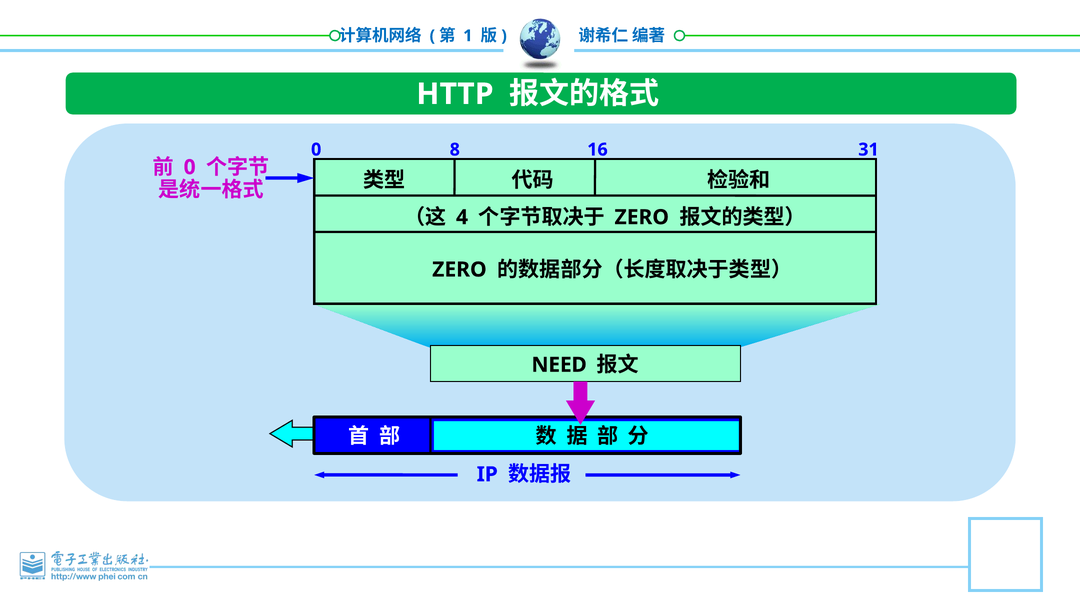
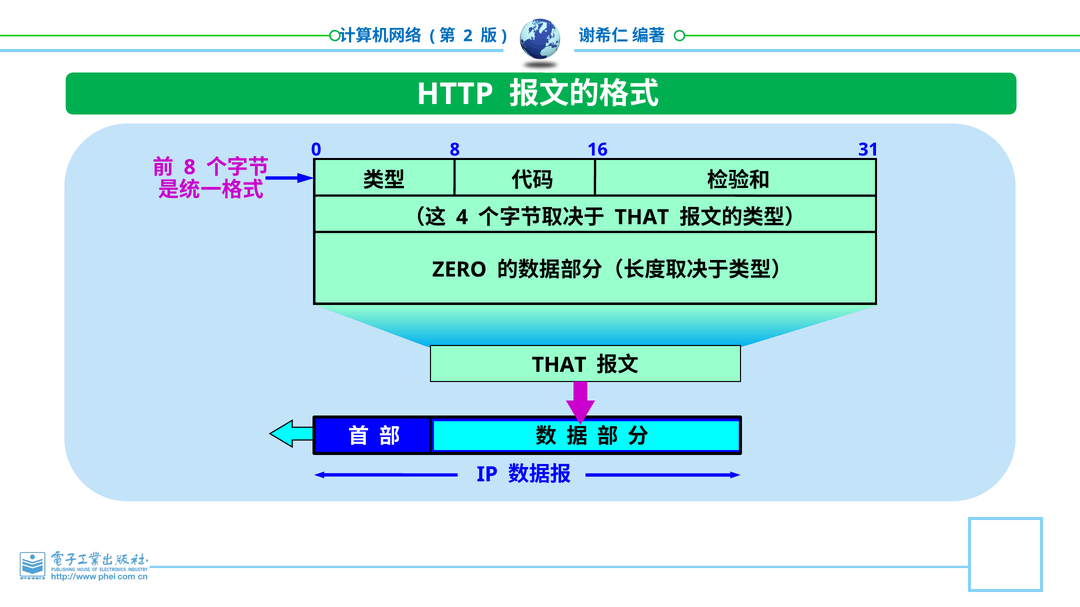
1: 1 -> 2 (468, 36)
0: 0 -> 8 (190, 167)
ZERO: ZERO -> THAT (642, 217)
NEED: NEED -> THAT (559, 365)
